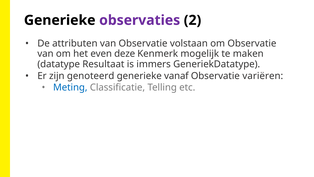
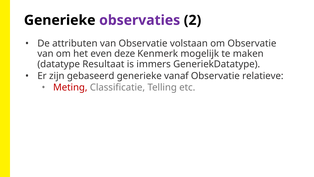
genoteerd: genoteerd -> gebaseerd (91, 76)
variëren: variëren -> relatieve (263, 76)
Meting colour: blue -> red (70, 87)
